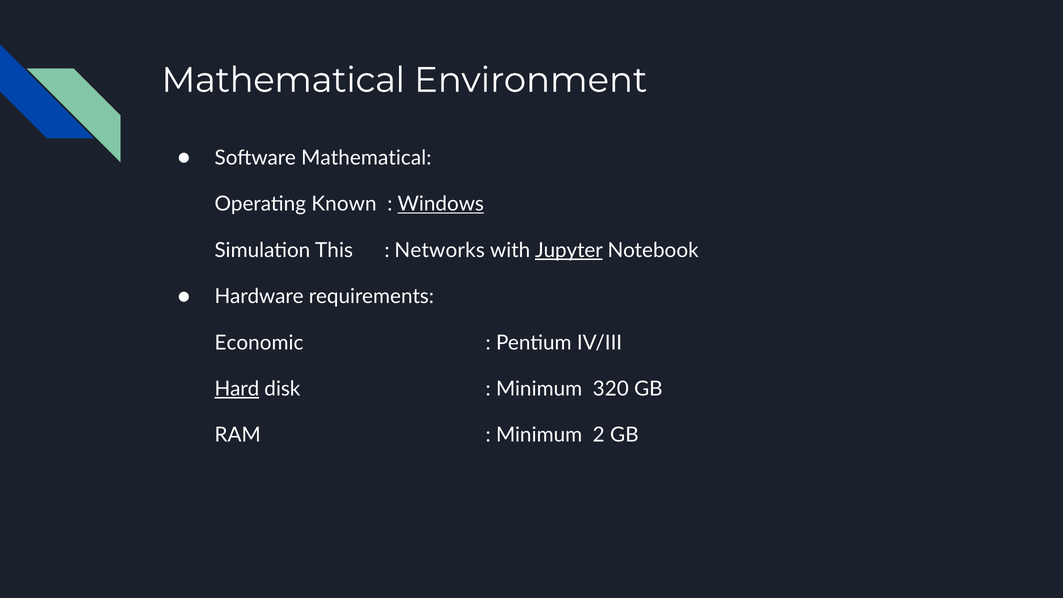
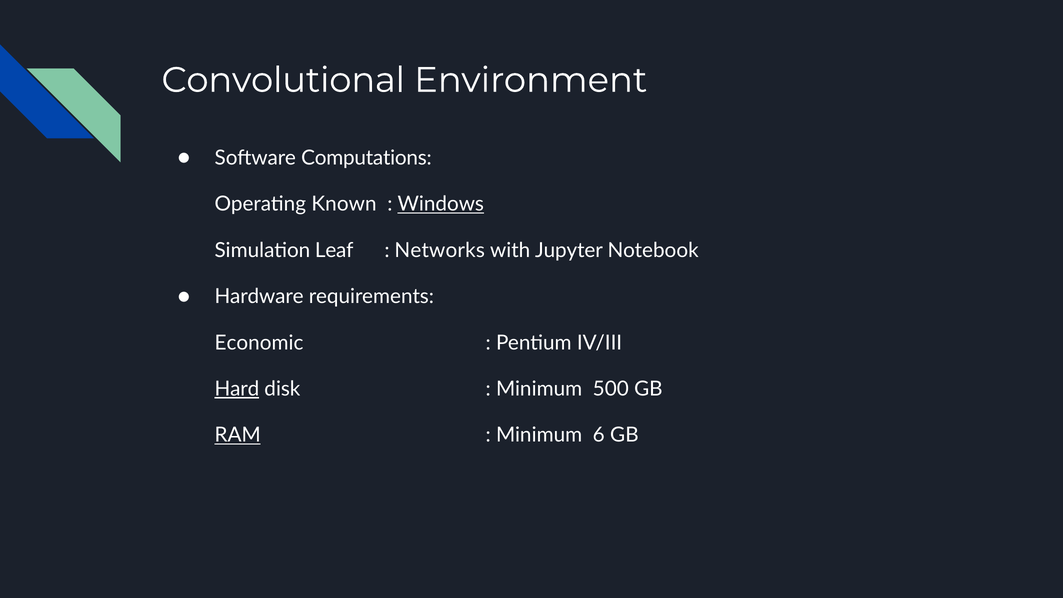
Mathematical: Mathematical -> Convolutional (283, 80)
Software Mathematical: Mathematical -> Computations (366, 158)
This: This -> Leaf (334, 250)
Jupyter underline: present -> none (569, 250)
320: 320 -> 500 (611, 389)
RAM underline: none -> present (238, 435)
2: 2 -> 6 (599, 435)
